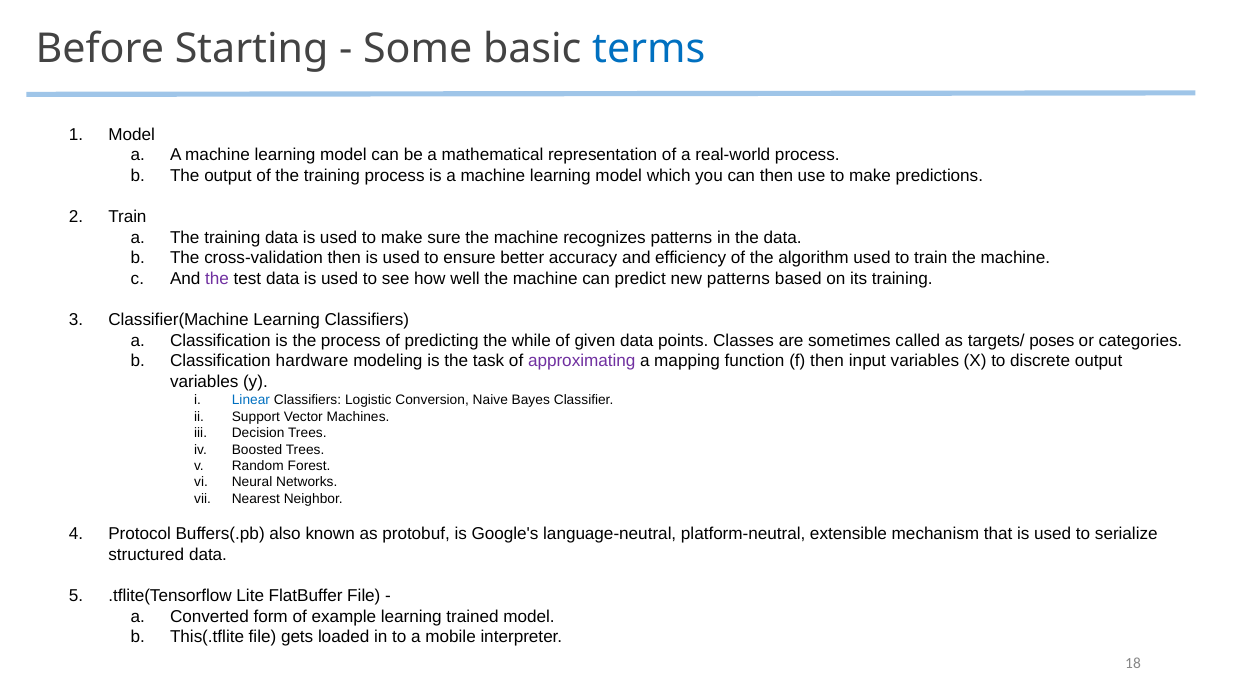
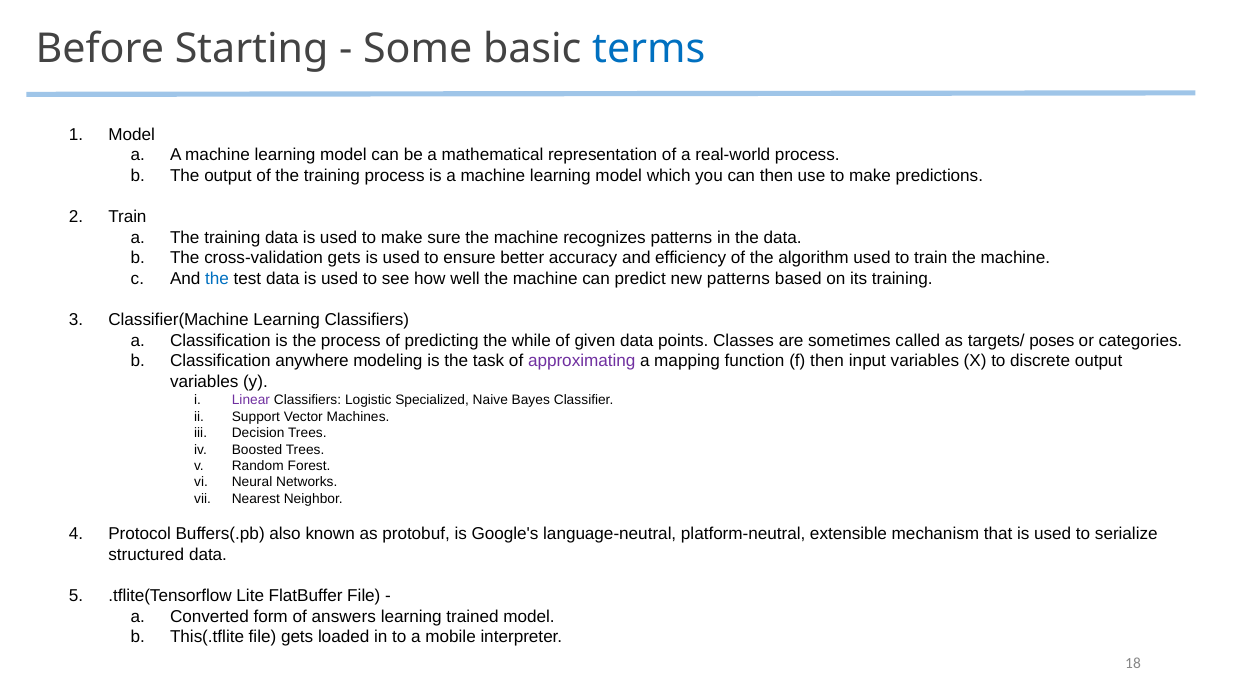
cross-validation then: then -> gets (344, 258)
the colour: purple -> blue (217, 279)
hardware: hardware -> anywhere (312, 361)
Linear colour: blue -> purple (251, 400)
Conversion: Conversion -> Specialized (432, 400)
example: example -> answers (344, 616)
